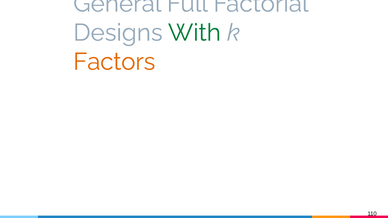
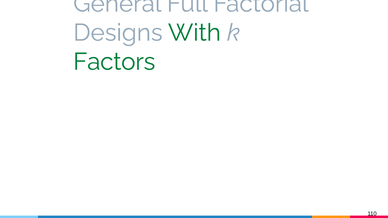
Factors colour: orange -> green (114, 62)
